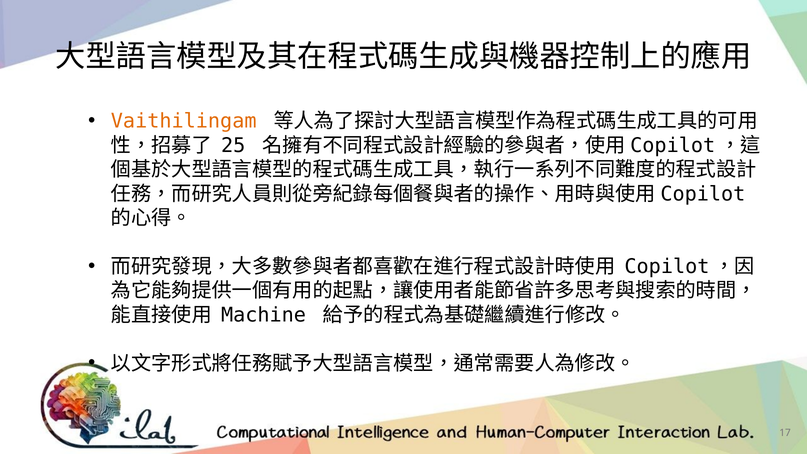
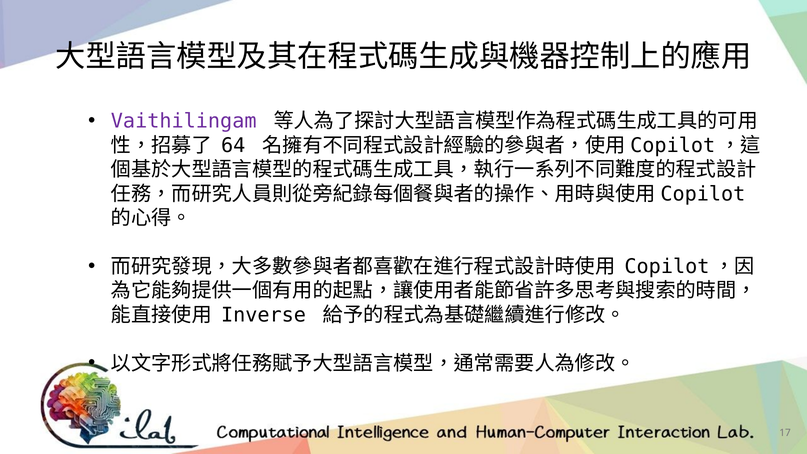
Vaithilingam colour: orange -> purple (184, 121)
25: 25 -> 64 (233, 145)
Machine: Machine -> Inverse (263, 315)
